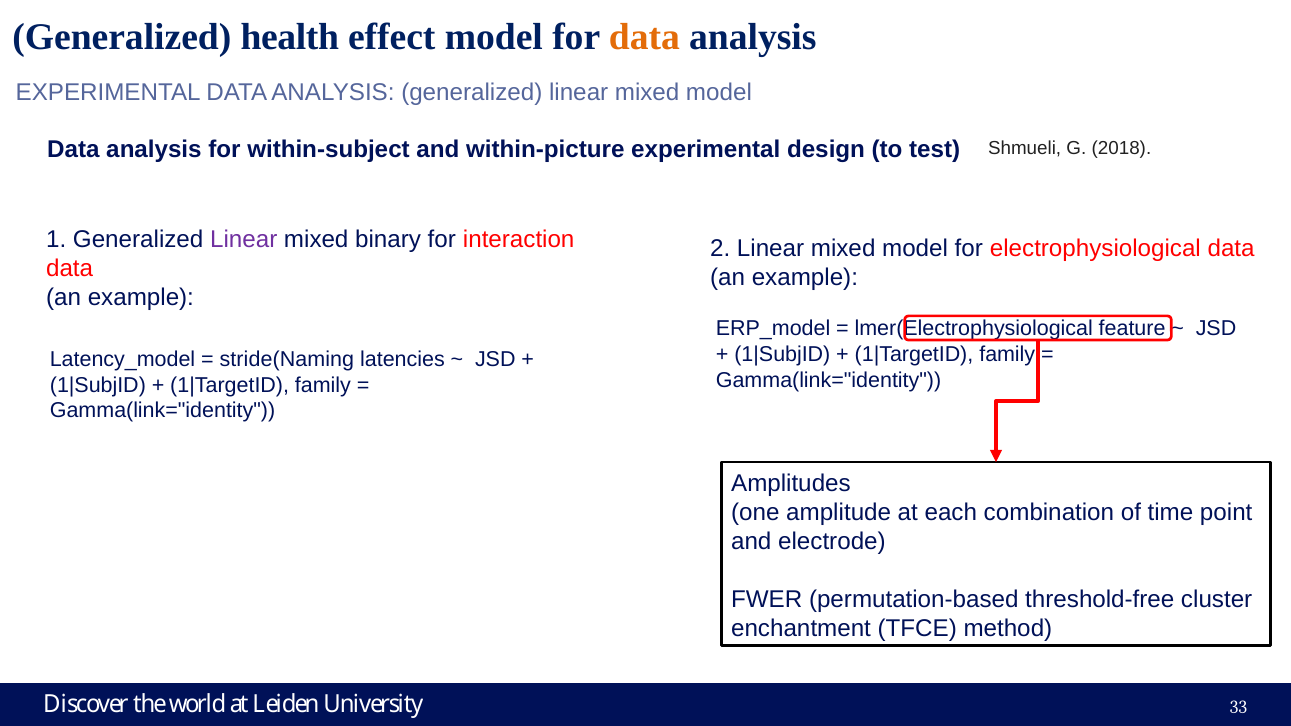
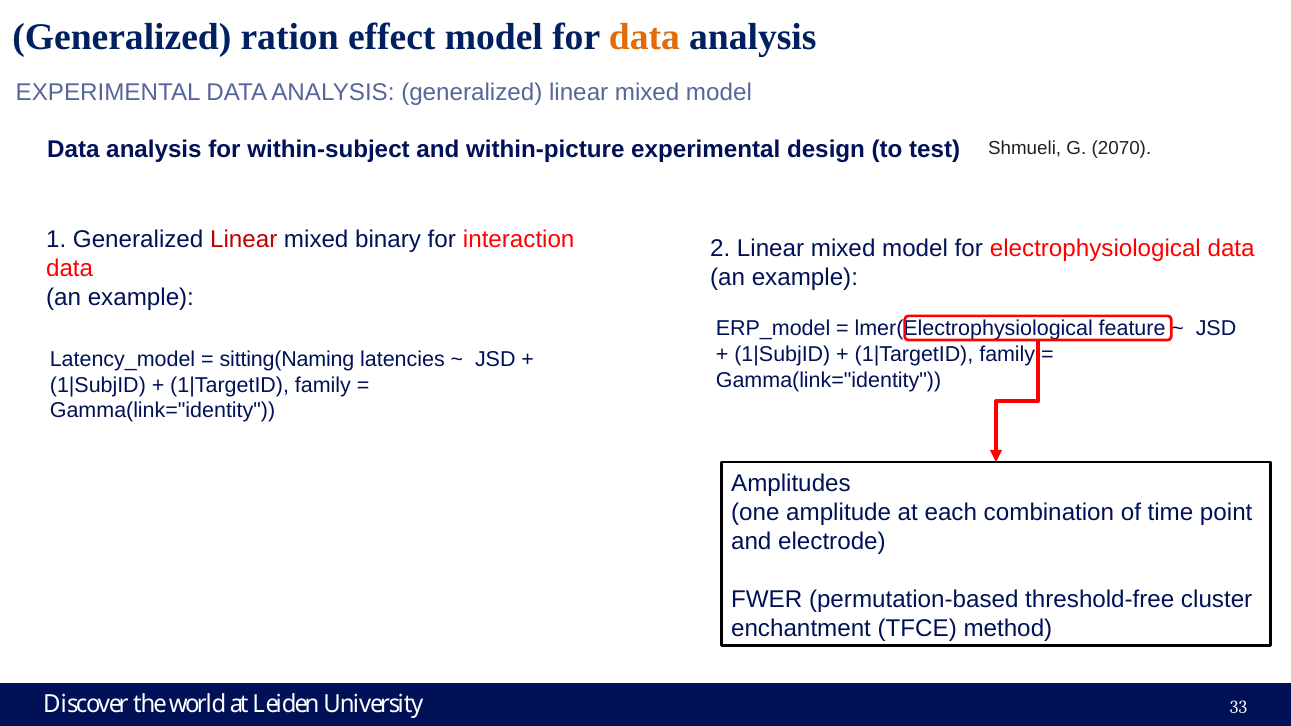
health: health -> ration (290, 37)
2018: 2018 -> 2070 (1121, 149)
Linear colour: purple -> red (244, 239)
stride(Naming: stride(Naming -> sitting(Naming (287, 359)
